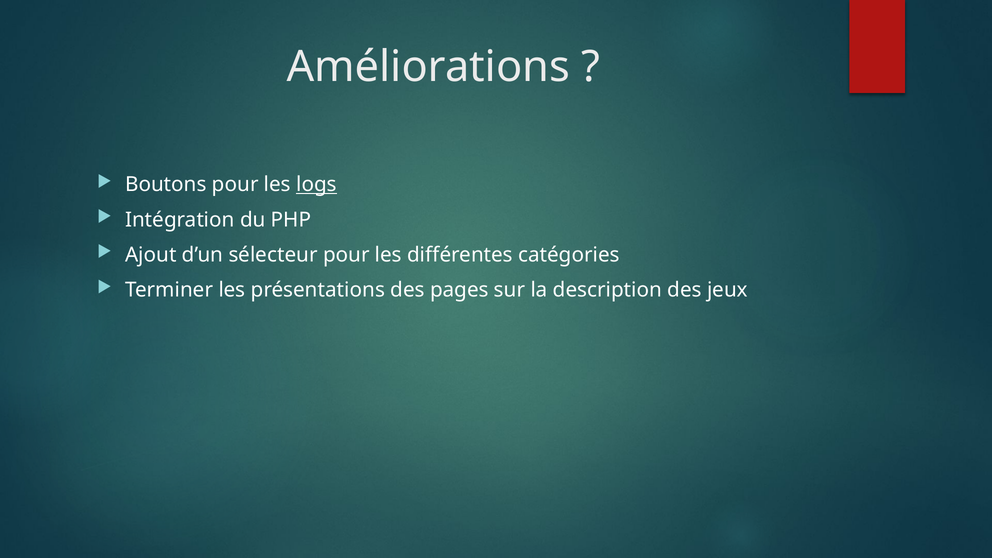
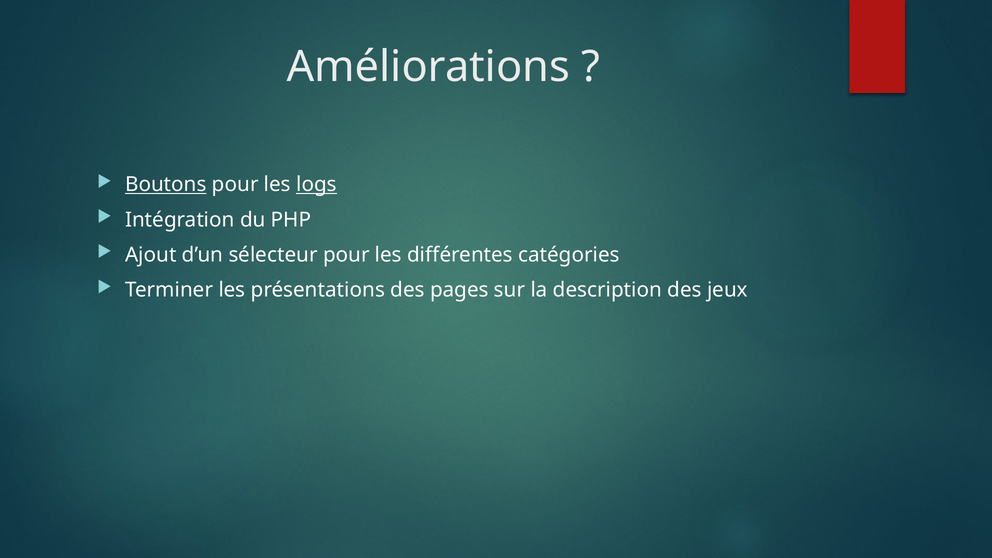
Boutons underline: none -> present (166, 185)
